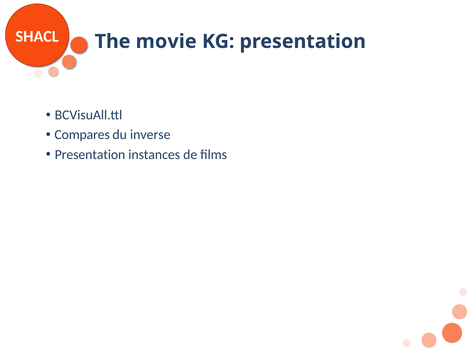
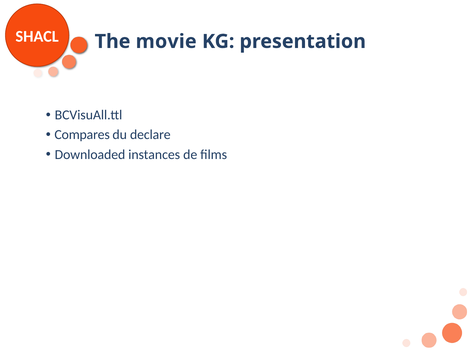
inverse: inverse -> declare (150, 135)
Presentation: Presentation -> Downloaded (90, 155)
